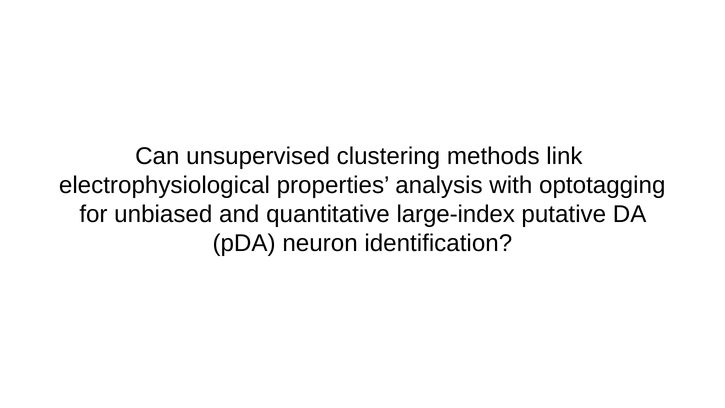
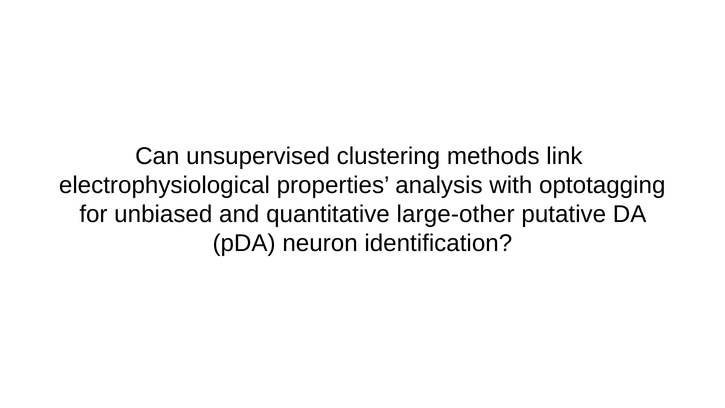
large-index: large-index -> large-other (456, 214)
